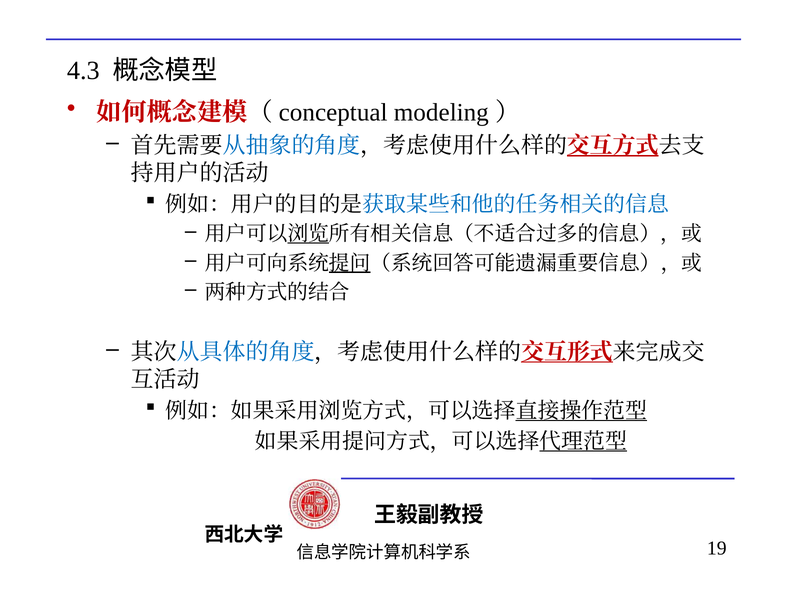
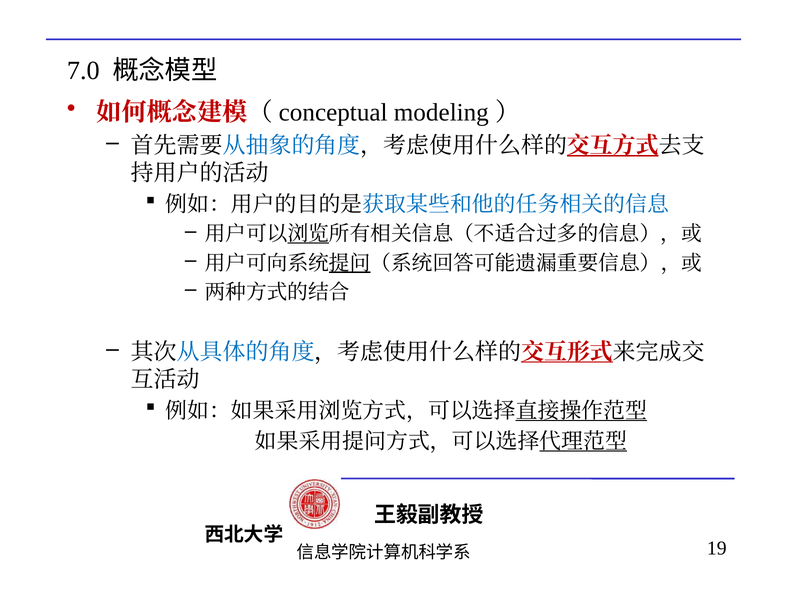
4.3: 4.3 -> 7.0 (83, 71)
